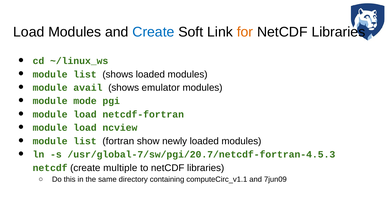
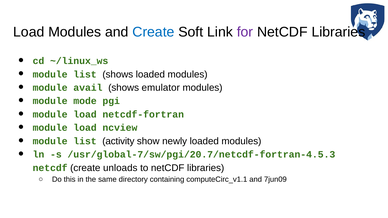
for colour: orange -> purple (245, 32)
fortran: fortran -> activity (118, 141)
multiple: multiple -> unloads (120, 168)
